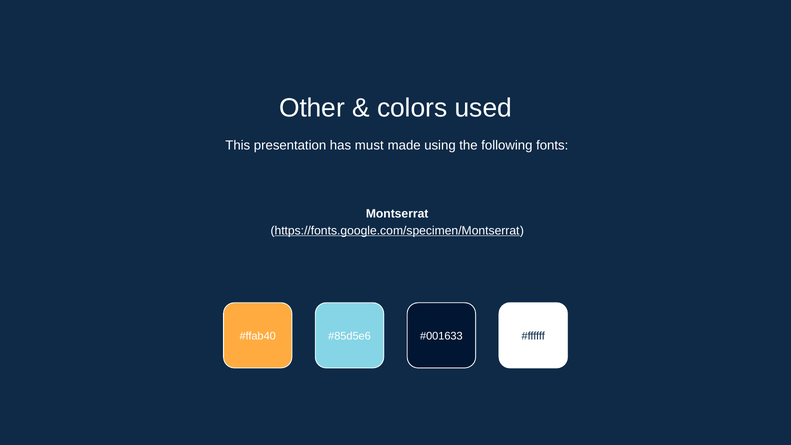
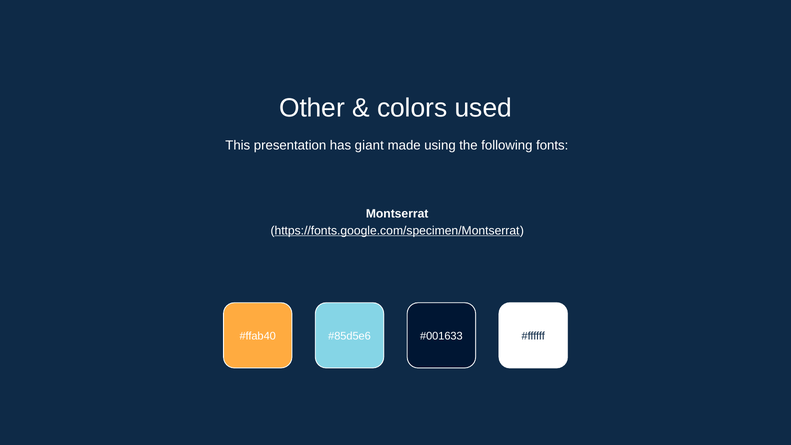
must: must -> giant (369, 145)
